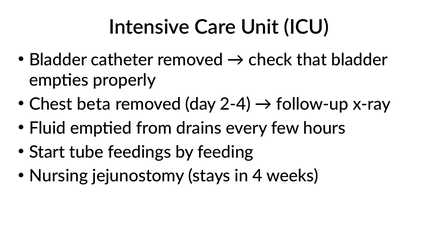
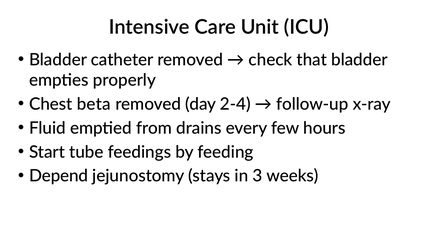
Nursing: Nursing -> Depend (59, 176)
4: 4 -> 3 (258, 176)
